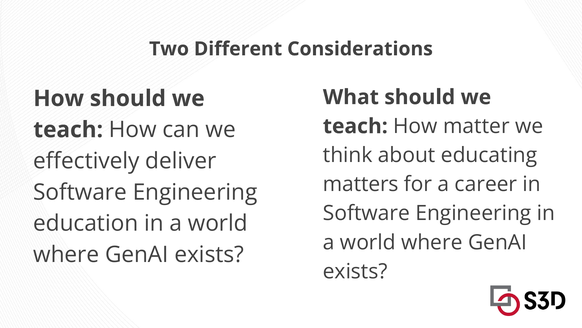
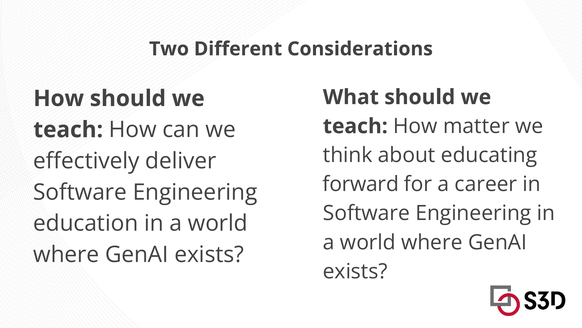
matters: matters -> forward (361, 184)
